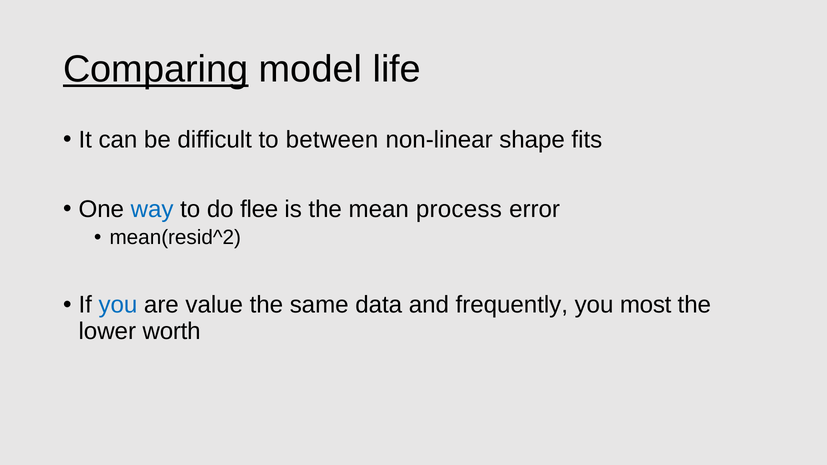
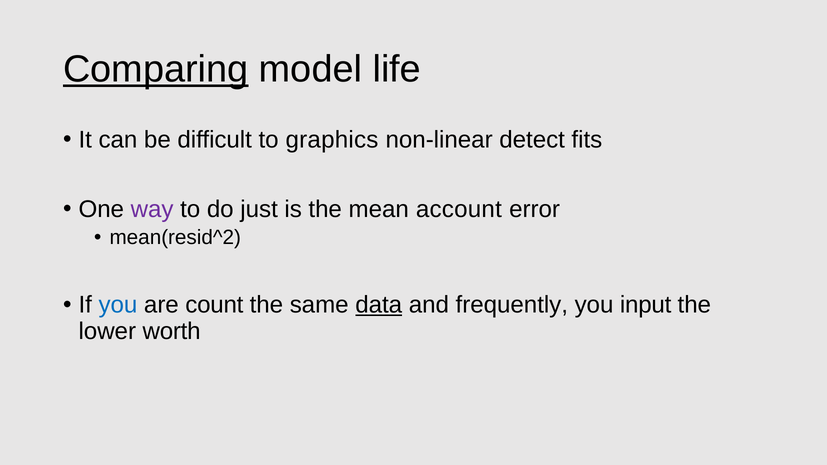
between: between -> graphics (332, 140)
shape: shape -> detect (532, 140)
way colour: blue -> purple (152, 209)
flee: flee -> just (259, 209)
process: process -> account (459, 209)
value: value -> count (214, 305)
data underline: none -> present (379, 305)
most: most -> input (646, 305)
